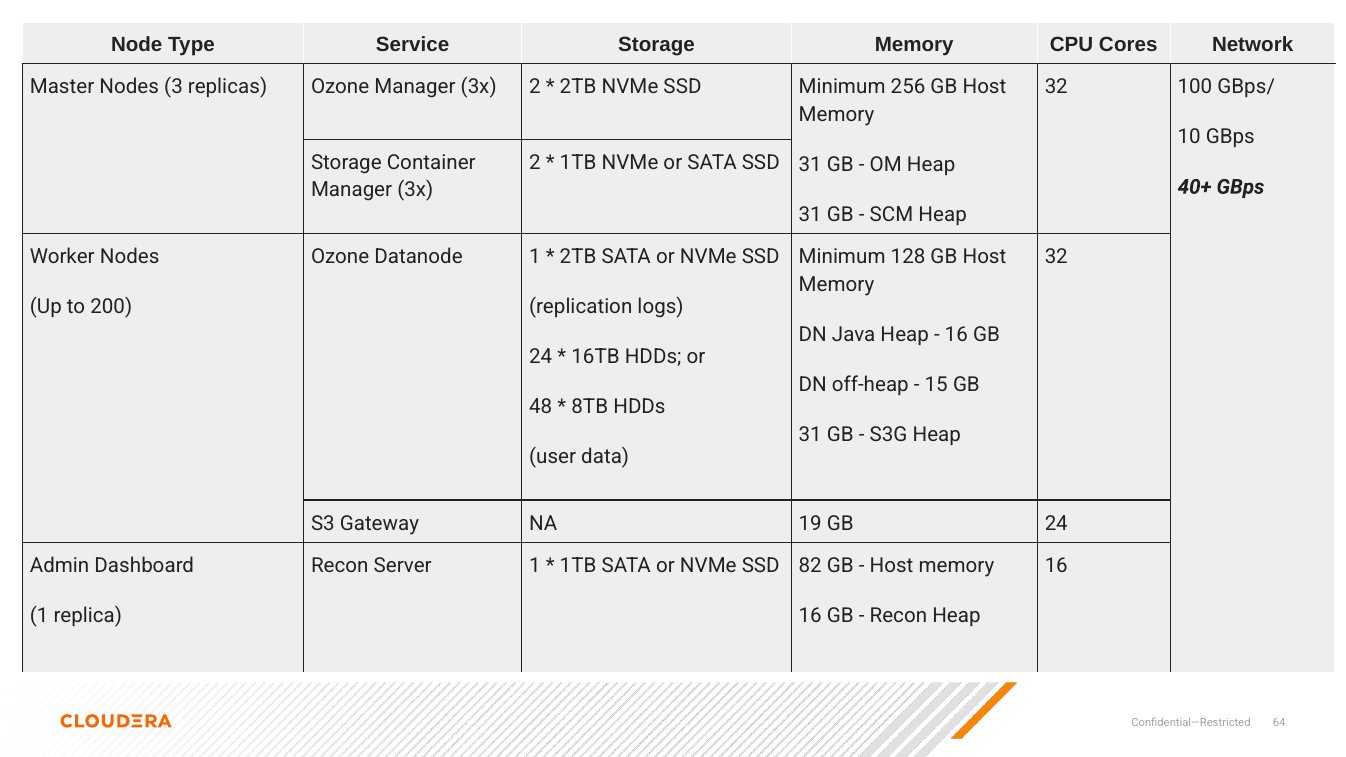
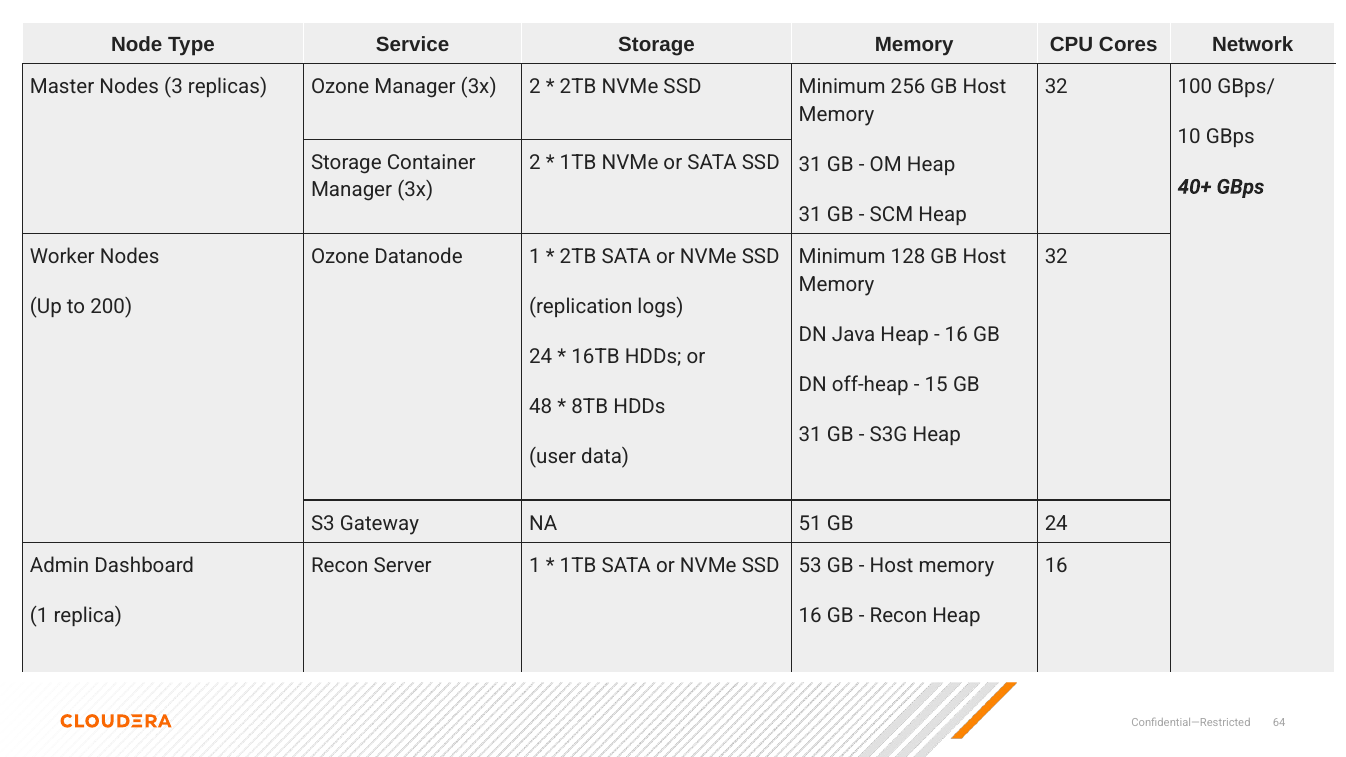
19: 19 -> 51 (810, 523)
82: 82 -> 53 (810, 566)
